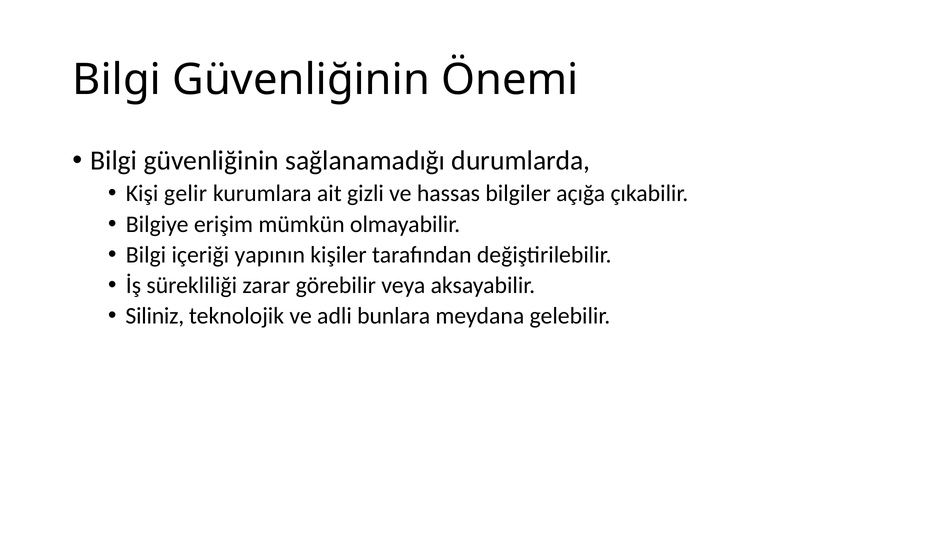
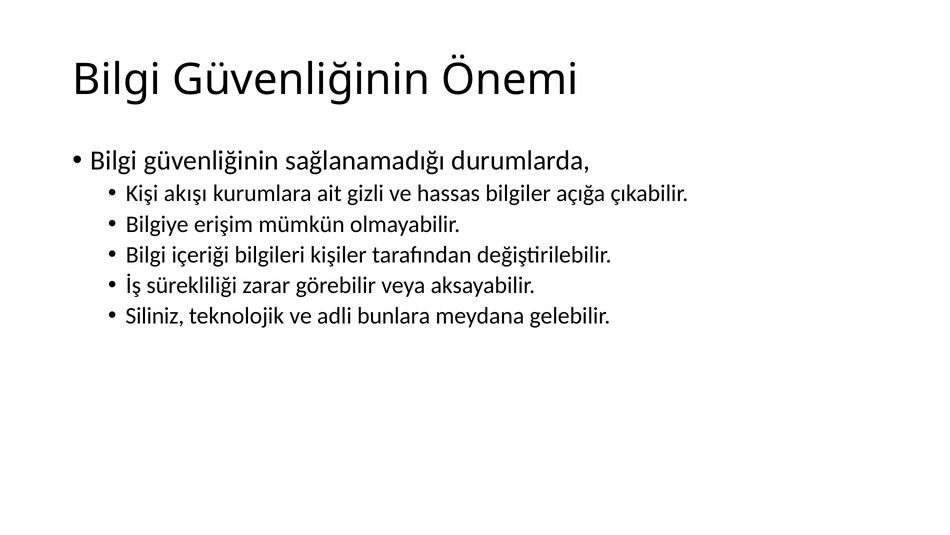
gelir: gelir -> akışı (186, 193)
yapının: yapının -> bilgileri (270, 255)
